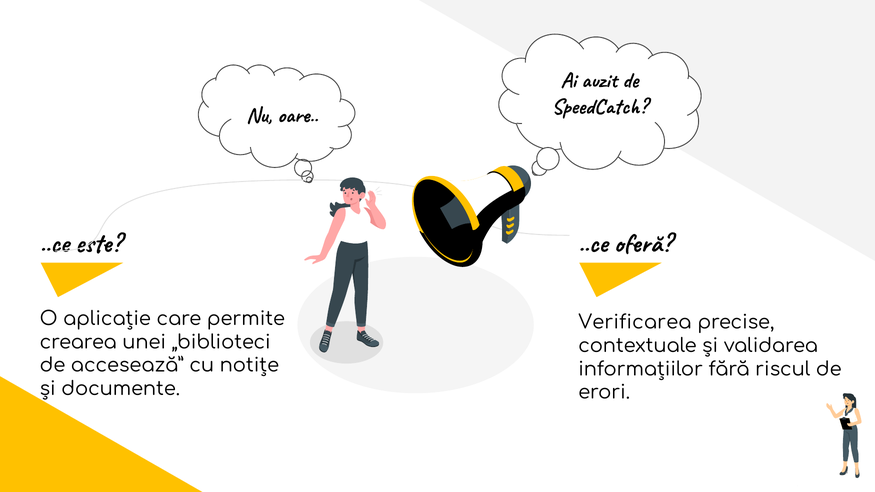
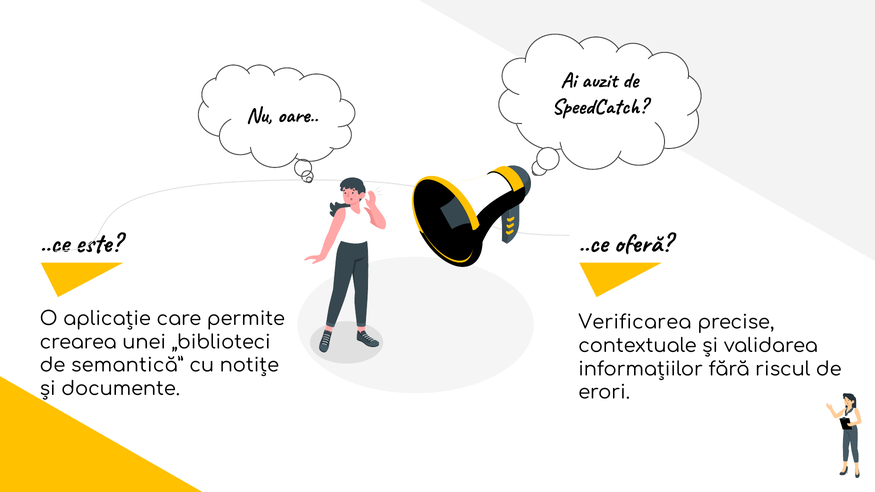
accesează: accesează -> semantică (127, 366)
